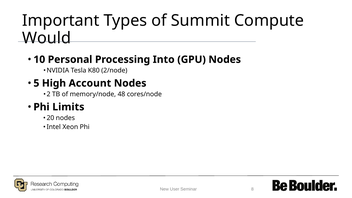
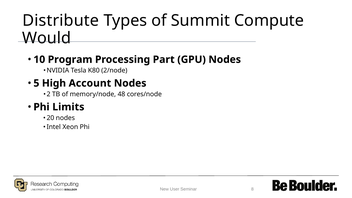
Important: Important -> Distribute (61, 21)
Personal: Personal -> Program (70, 60)
Into: Into -> Part (164, 60)
